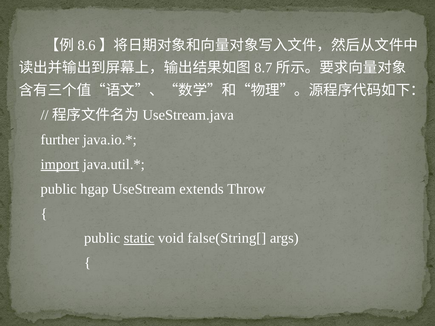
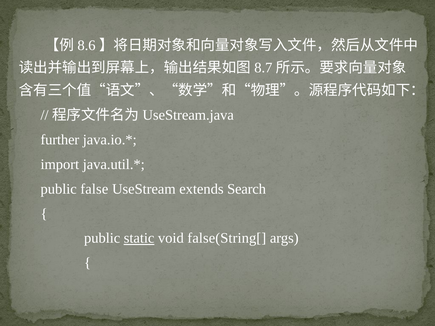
import underline: present -> none (60, 164)
hgap: hgap -> false (94, 189)
Throw: Throw -> Search (247, 189)
